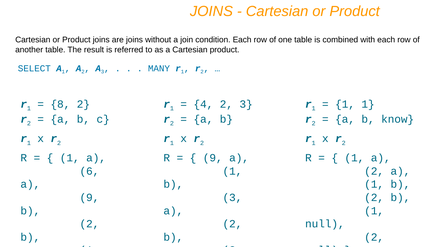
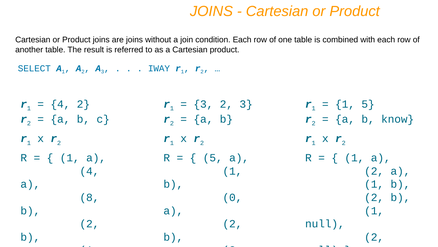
MANY: MANY -> IWAY (159, 68)
8: 8 -> 4 (60, 104)
4: 4 -> 3 (203, 104)
1 1: 1 -> 5 (368, 104)
9: 9 -> 5 (213, 158)
6: 6 -> 4 (89, 171)
9: 9 -> 8 (89, 197)
3: 3 -> 0 (232, 197)
